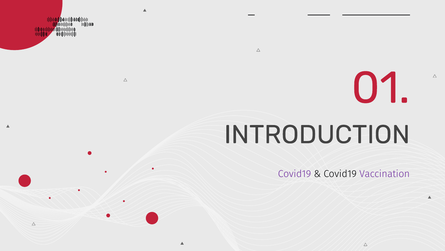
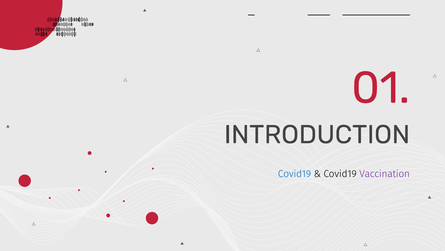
Covid19 colour: purple -> blue (295, 174)
